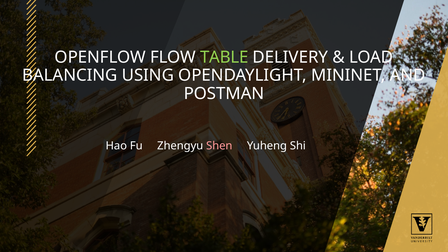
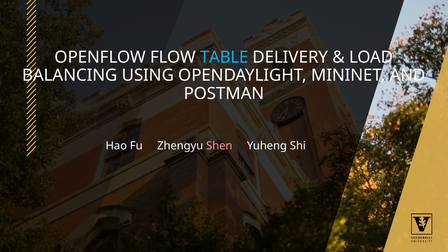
TABLE colour: light green -> light blue (224, 57)
